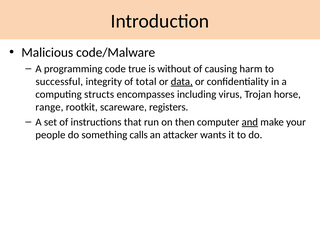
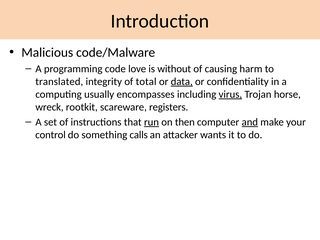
true: true -> love (137, 69)
successful: successful -> translated (59, 82)
structs: structs -> usually (99, 94)
virus underline: none -> present (230, 94)
range: range -> wreck (49, 107)
run underline: none -> present (151, 122)
people: people -> control (50, 135)
